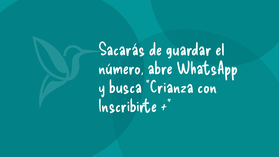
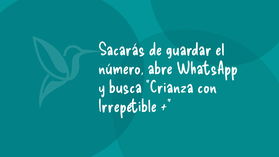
Inscribirte: Inscribirte -> Irrepetible (128, 106)
